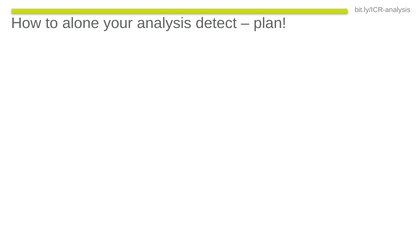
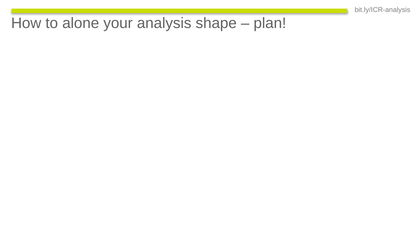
detect: detect -> shape (216, 23)
